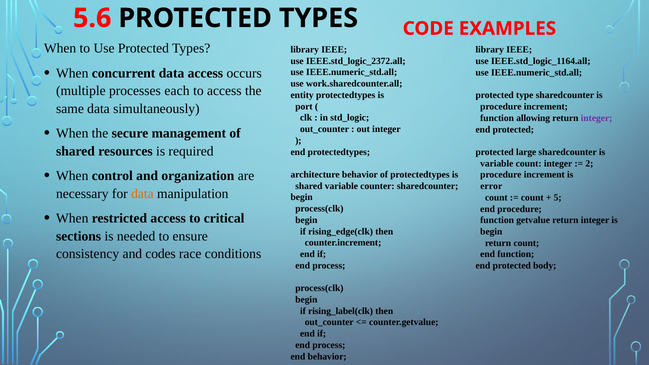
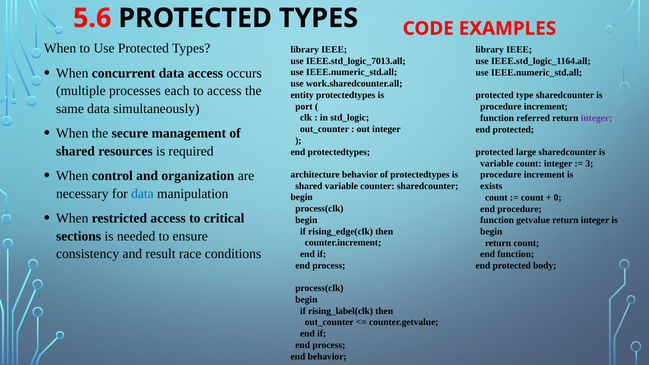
IEEE.std_logic_2372.all: IEEE.std_logic_2372.all -> IEEE.std_logic_7013.all (356, 61)
allowing: allowing -> referred (533, 118)
2: 2 -> 3 (589, 163)
error: error -> exists (491, 186)
data colour: orange -> blue (142, 194)
5: 5 -> 0 (558, 198)
codes: codes -> result (161, 254)
